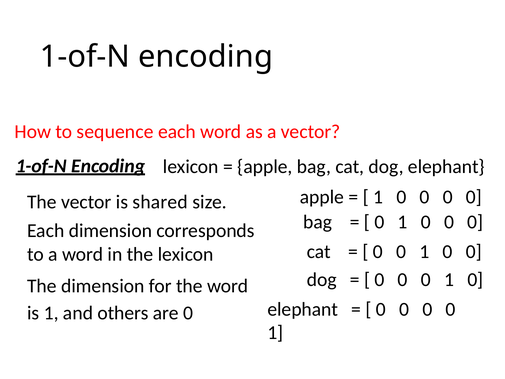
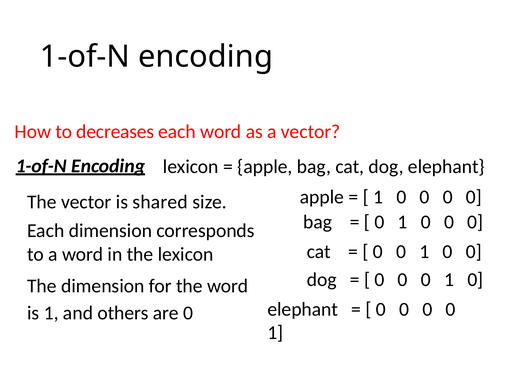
sequence: sequence -> decreases (115, 132)
